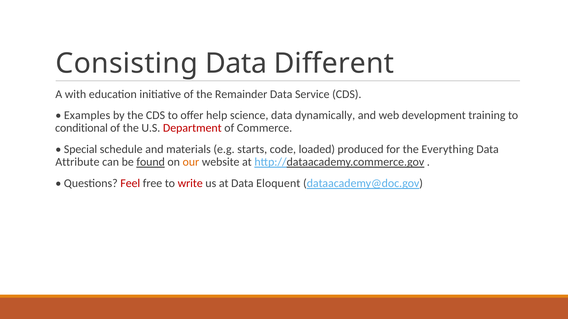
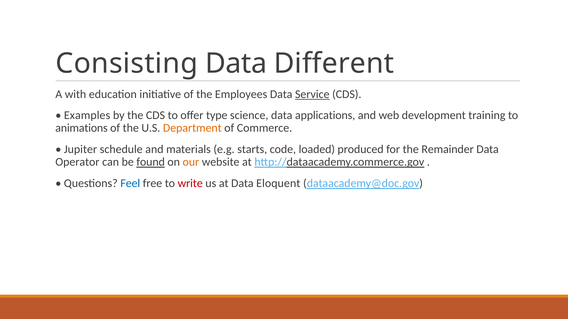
Remainder: Remainder -> Employees (241, 94)
Service underline: none -> present (312, 94)
help: help -> type (217, 116)
dynamically: dynamically -> applications (325, 116)
conditional: conditional -> animations (82, 128)
Department colour: red -> orange (192, 128)
Special: Special -> Jupiter (80, 149)
Everything: Everything -> Remainder (448, 149)
Attribute: Attribute -> Operator (77, 162)
Feel colour: red -> blue (130, 184)
